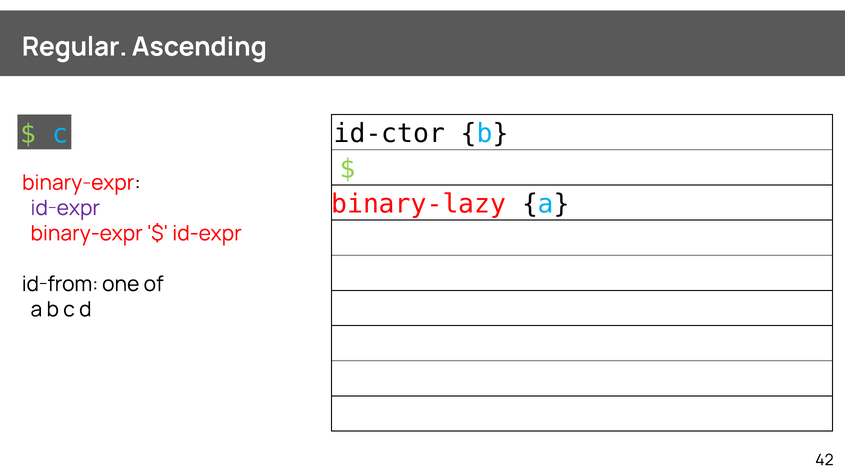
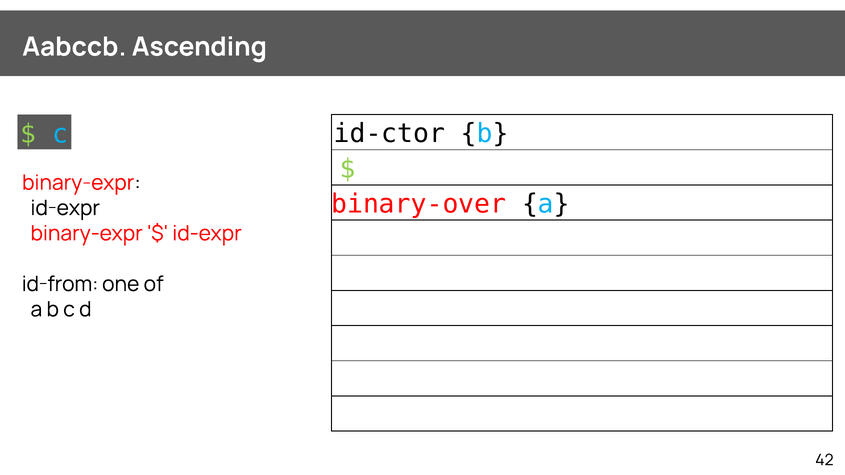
Regular: Regular -> Aabccb (74, 47)
binary-lazy: binary-lazy -> binary-over (419, 204)
id-expr colour: purple -> black (65, 208)
